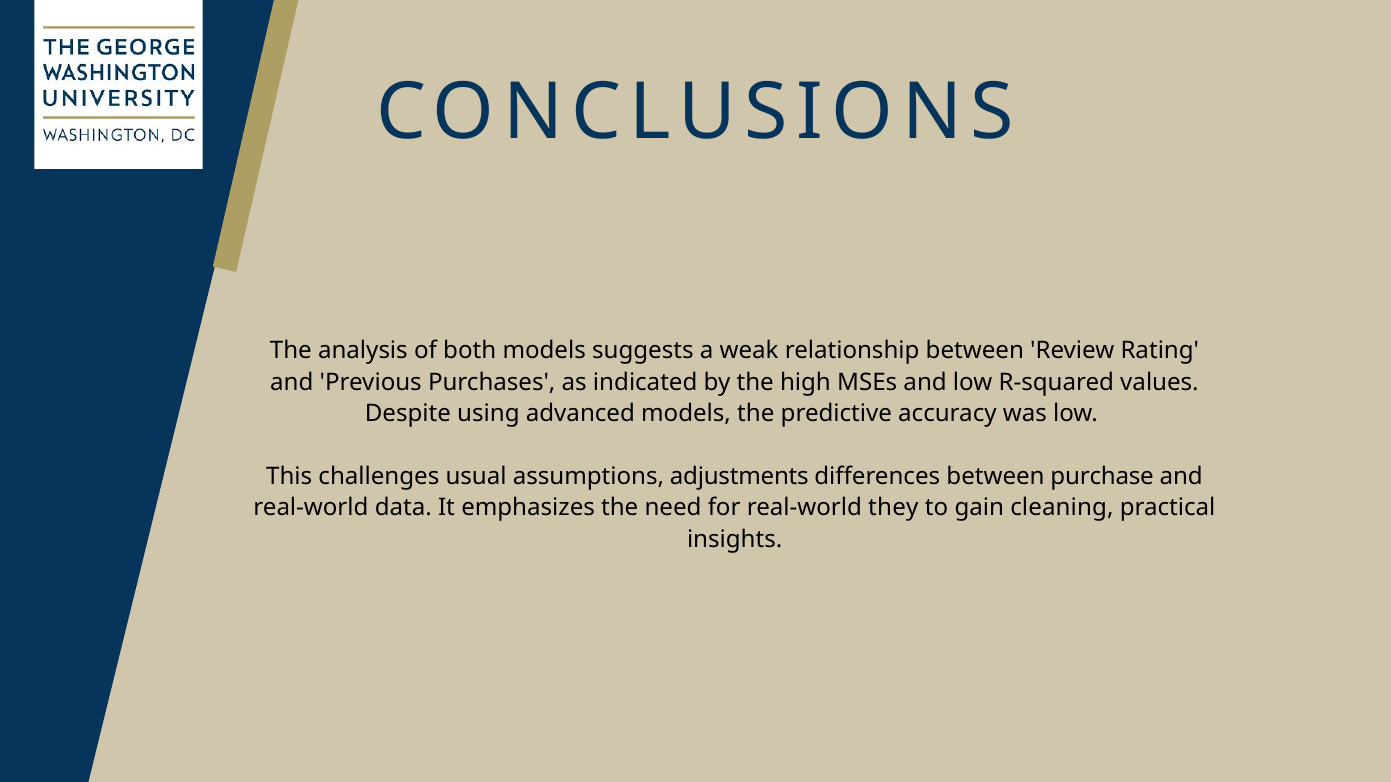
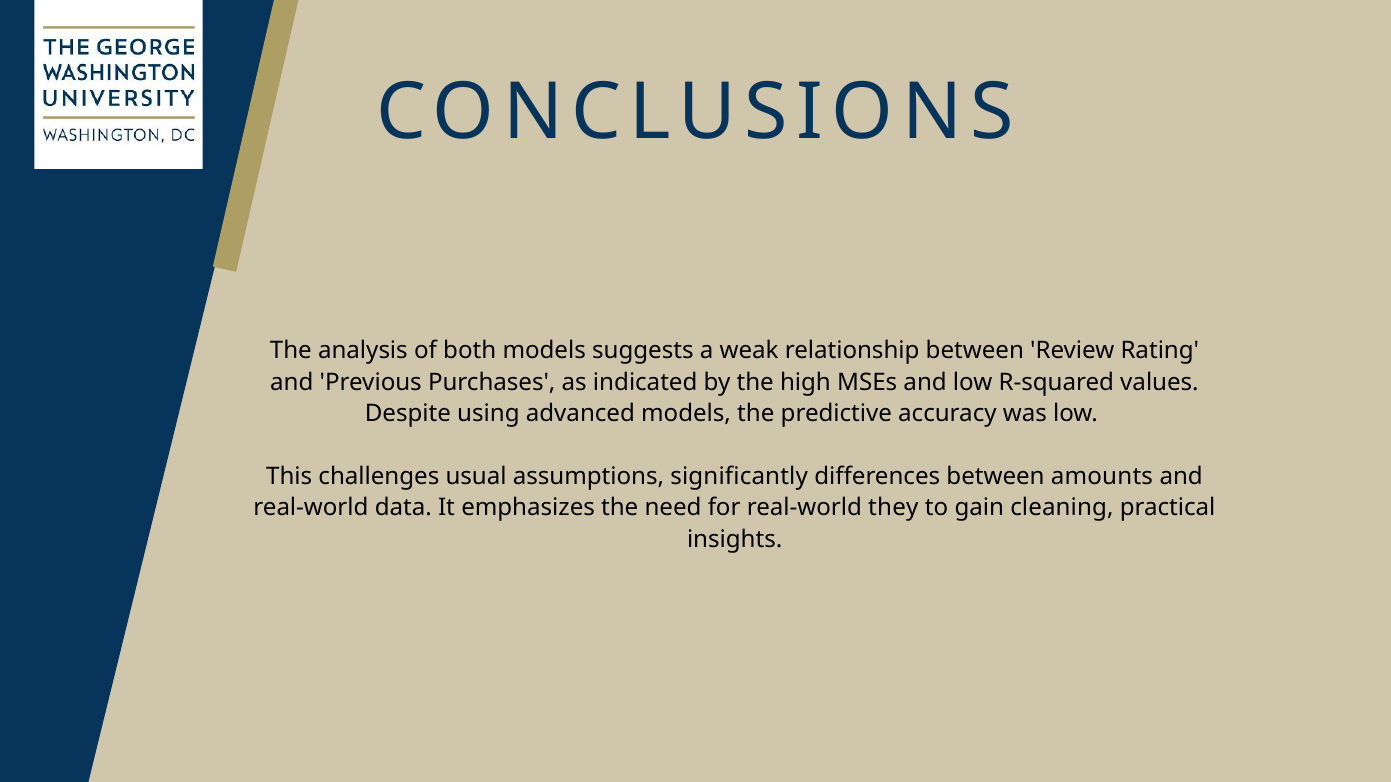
adjustments: adjustments -> significantly (739, 477)
purchase: purchase -> amounts (1102, 477)
